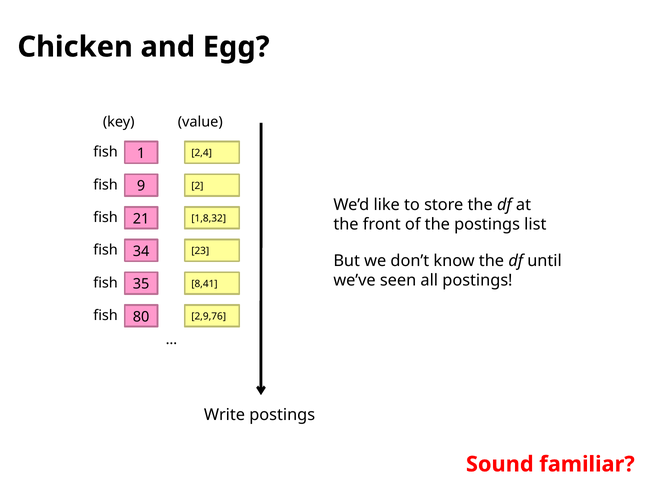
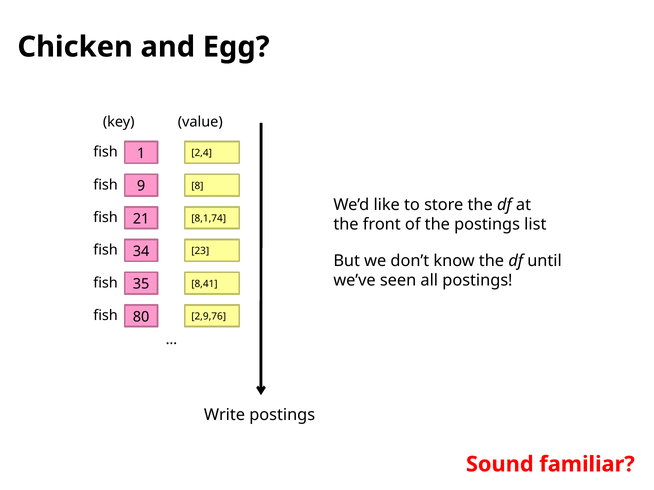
2: 2 -> 8 (197, 186)
1,8,32: 1,8,32 -> 8,1,74 (209, 219)
